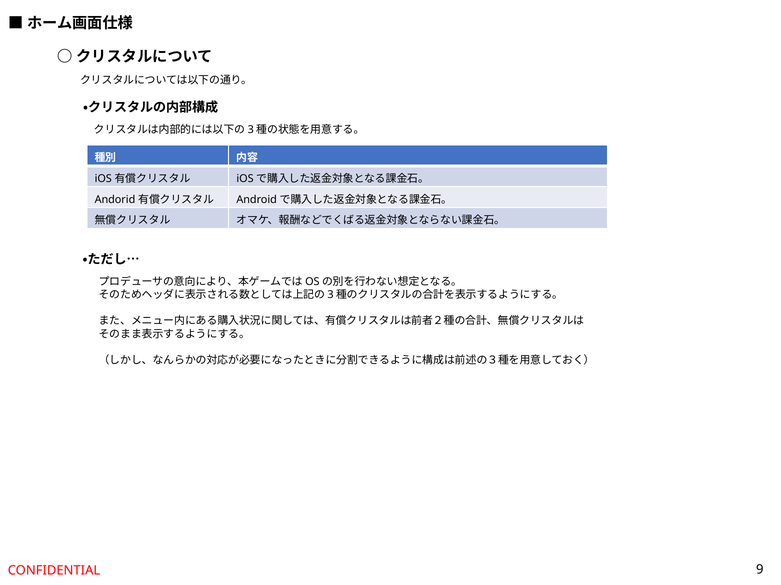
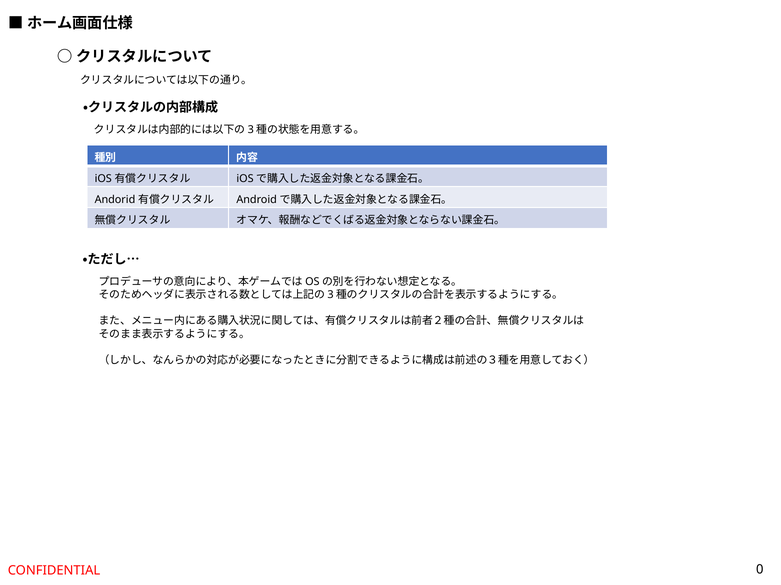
9: 9 -> 0 (760, 570)
